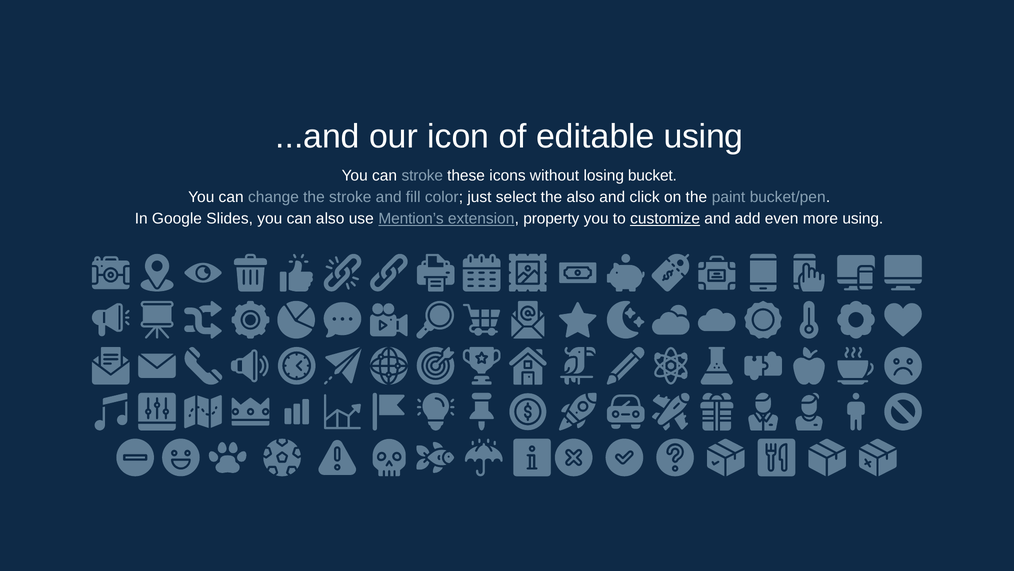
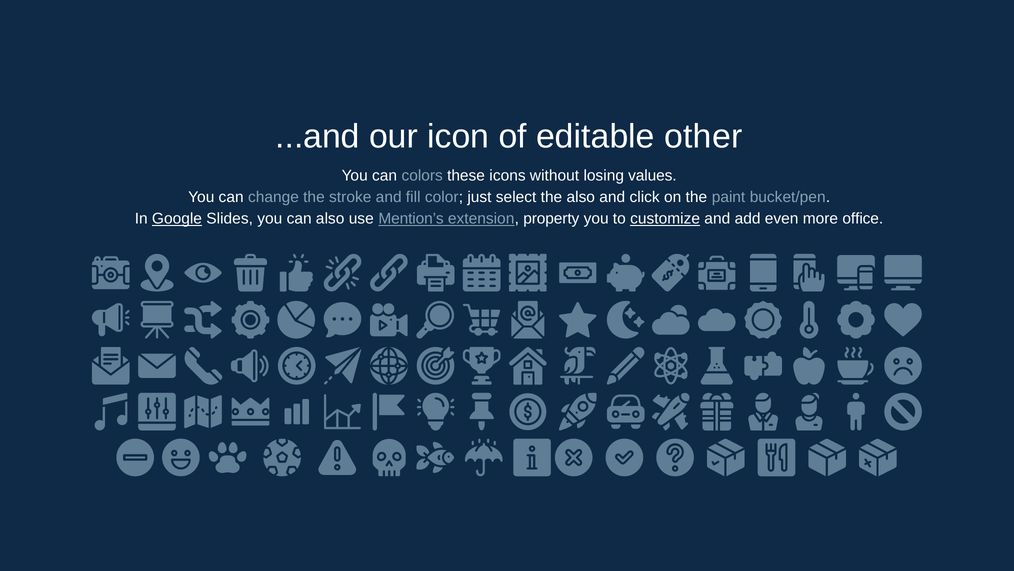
editable using: using -> other (703, 136)
can stroke: stroke -> colors (422, 176)
bucket: bucket -> values (652, 176)
Google underline: none -> present (177, 218)
more using: using -> office (863, 218)
